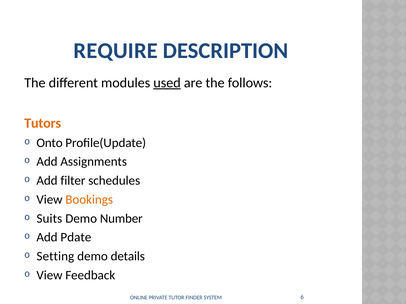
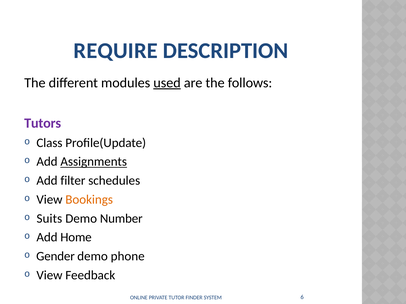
Tutors colour: orange -> purple (43, 124)
Onto: Onto -> Class (49, 143)
Assignments underline: none -> present (94, 162)
Pdate: Pdate -> Home (76, 238)
Setting: Setting -> Gender (56, 257)
details: details -> phone (128, 257)
